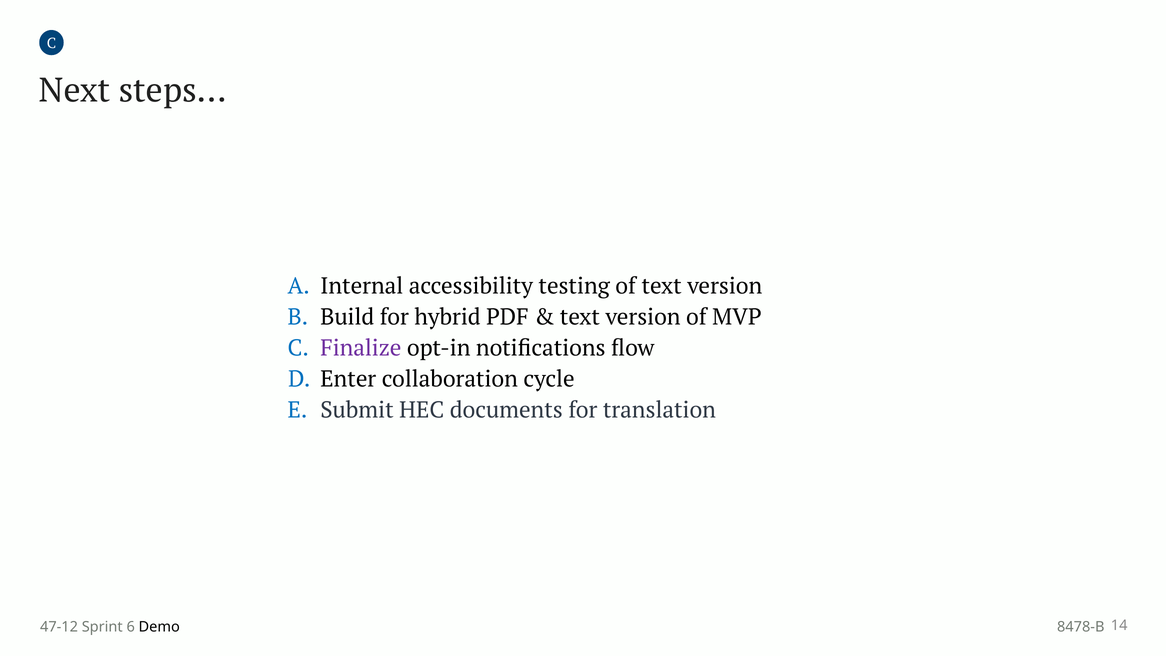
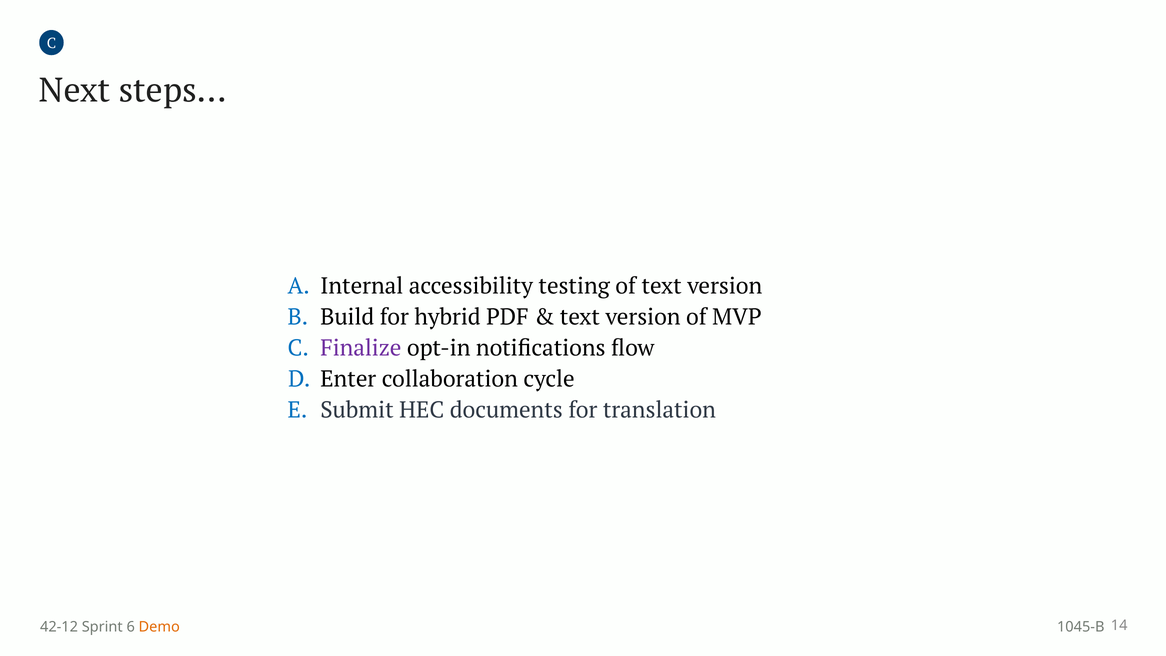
47-12: 47-12 -> 42-12 (59, 627)
Demo colour: black -> orange (159, 627)
8478-B: 8478-B -> 1045-B (1081, 627)
